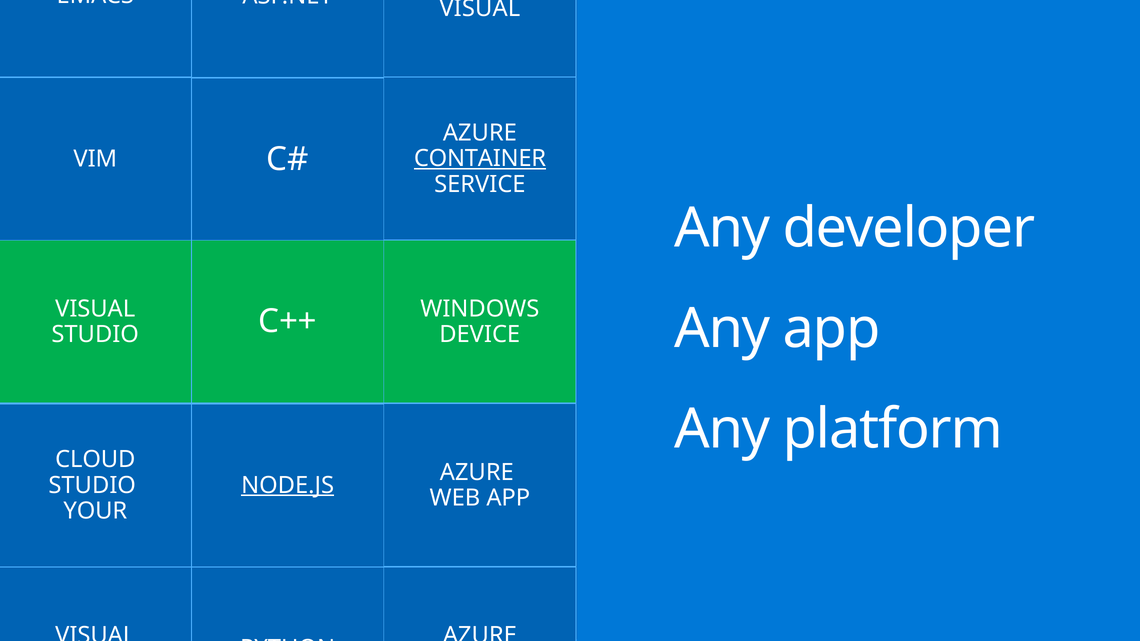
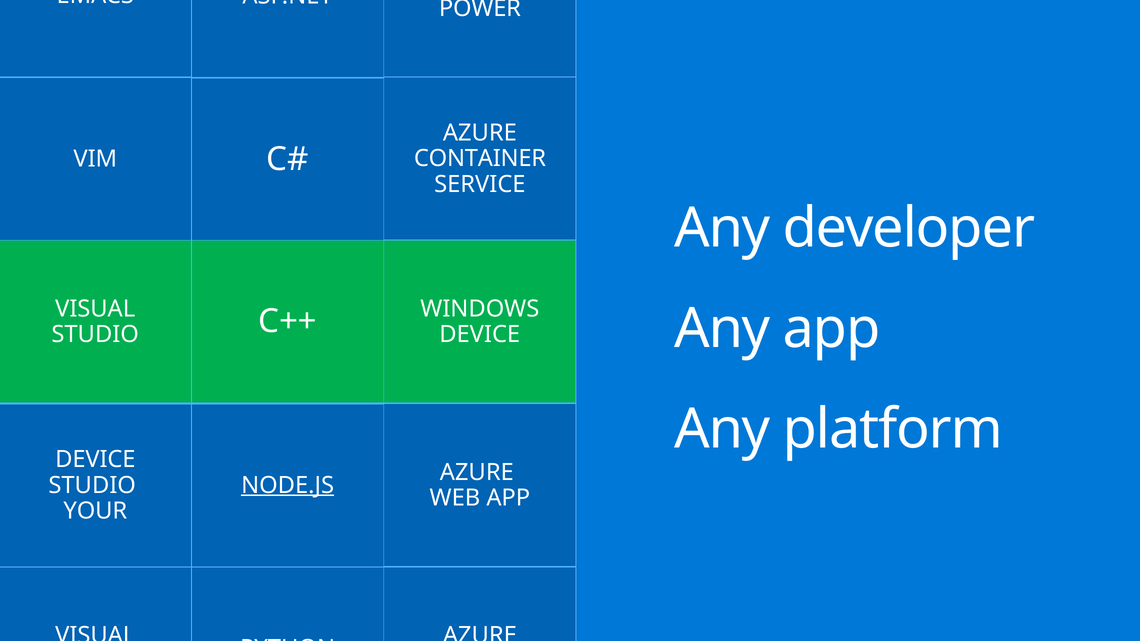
VISUAL: VISUAL -> POWER (480, 8)
CONTAINER underline: present -> none (480, 159)
CLOUD: CLOUD -> DEVICE (95, 460)
